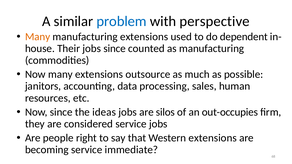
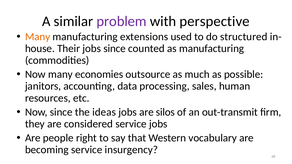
problem colour: blue -> purple (122, 21)
dependent: dependent -> structured (244, 37)
many extensions: extensions -> economies (99, 74)
out-occupies: out-occupies -> out-transmit (230, 112)
Western extensions: extensions -> vocabulary (213, 138)
immediate: immediate -> insurgency (131, 150)
